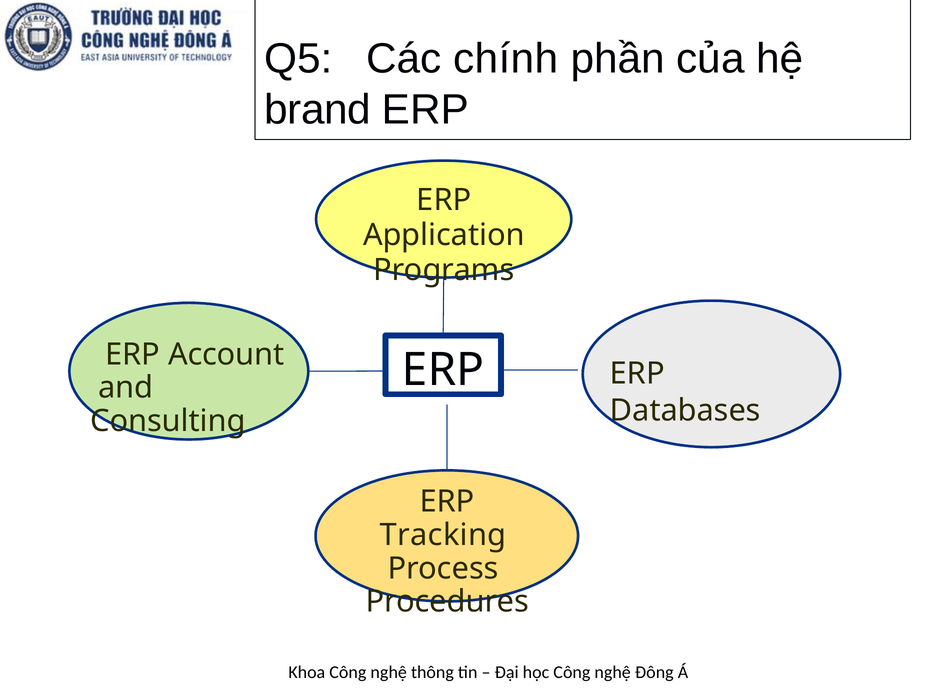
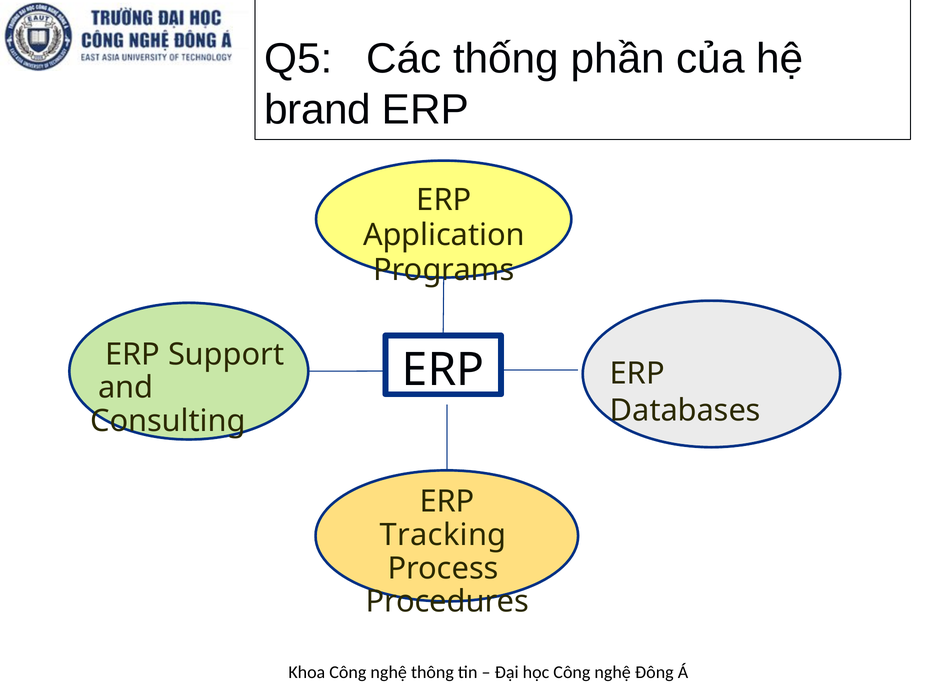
chính: chính -> thống (506, 59)
Account: Account -> Support (226, 354)
